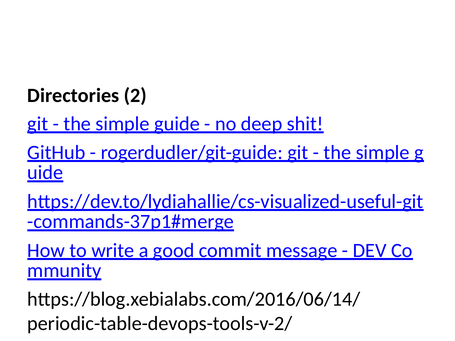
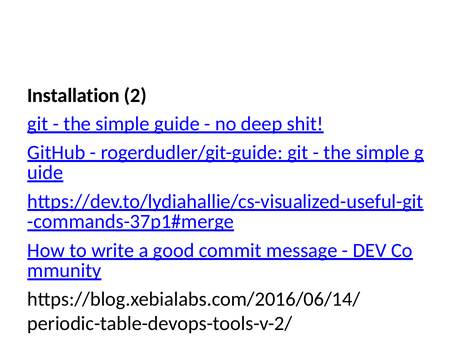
Directories: Directories -> Installation (73, 95)
